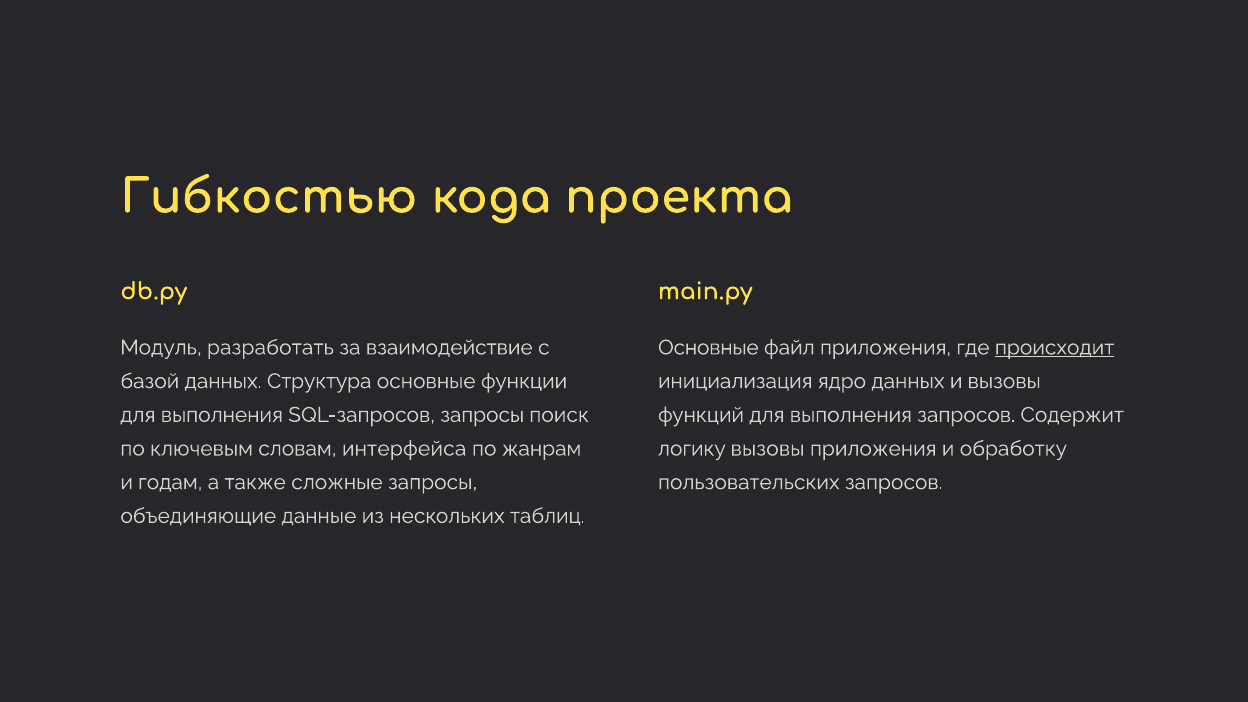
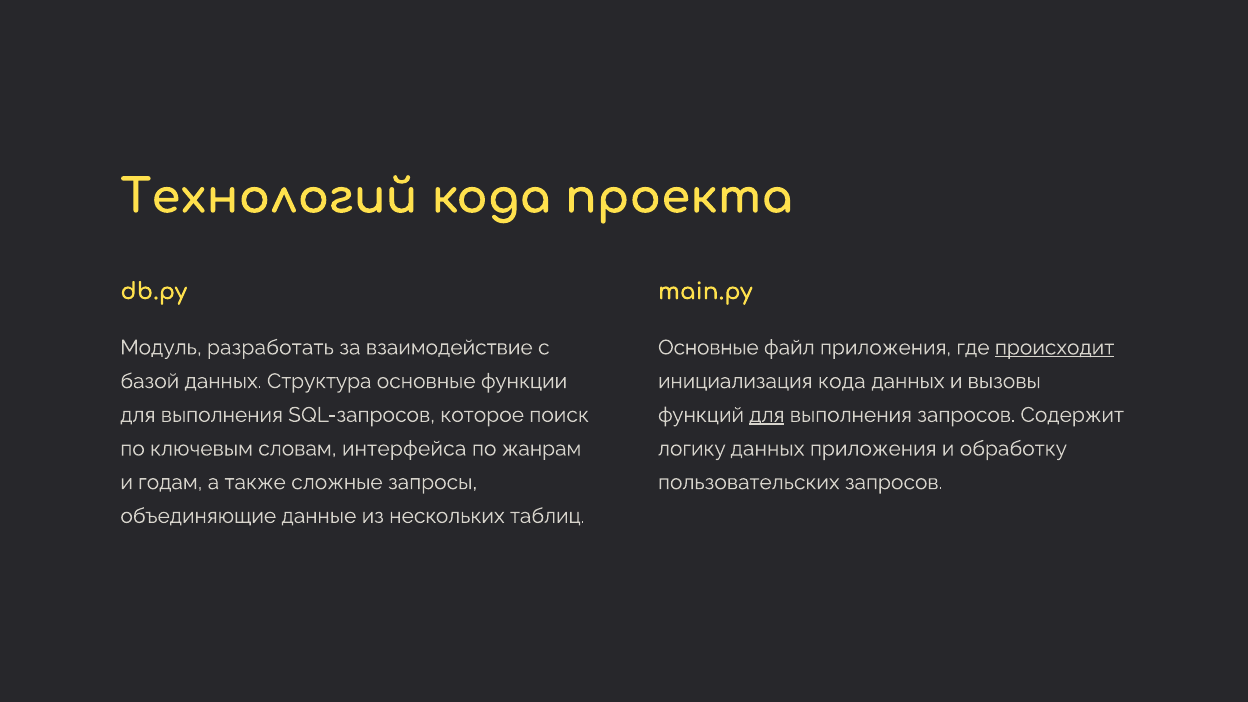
Гибкостью: Гибкостью -> Технологий (269, 197)
инициализация ядро: ядро -> кода (842, 381)
SQL-запросов запросы: запросы -> которое (482, 415)
для underline: none -> present (767, 415)
логику вызовы: вызовы -> данных (768, 449)
